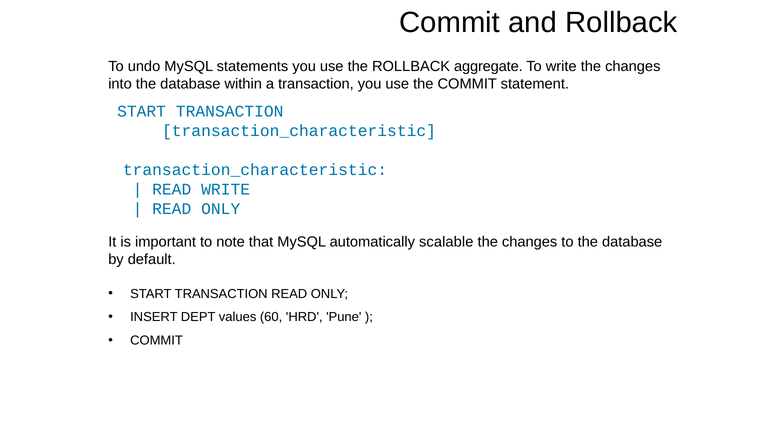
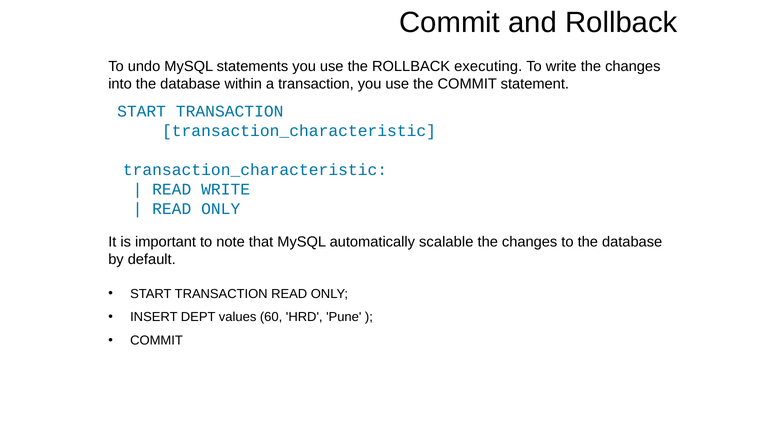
aggregate: aggregate -> executing (488, 66)
